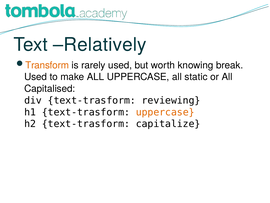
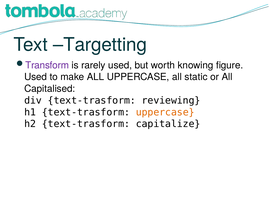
Relatively: Relatively -> Targetting (100, 45)
Transform colour: orange -> purple (47, 65)
break: break -> figure (230, 65)
